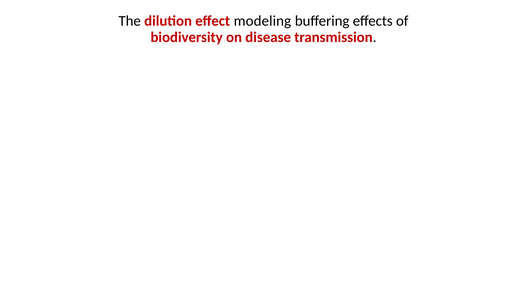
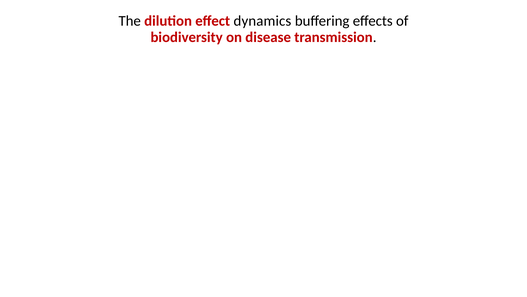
modeling: modeling -> dynamics (262, 21)
